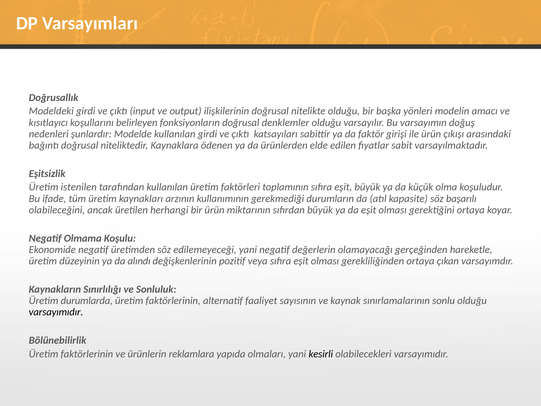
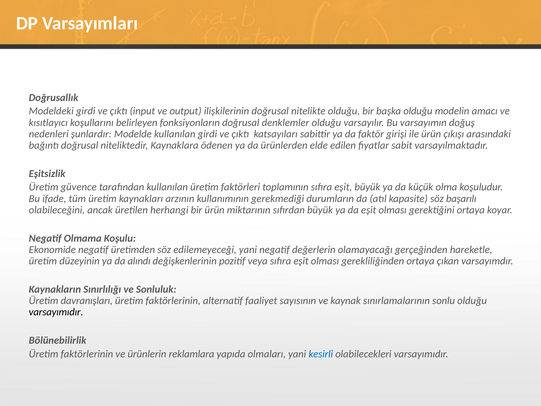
başka yönleri: yönleri -> olduğu (418, 111)
istenilen: istenilen -> güvence (79, 187)
durumlarda: durumlarda -> davranışları (87, 301)
kesirli colour: black -> blue (321, 354)
